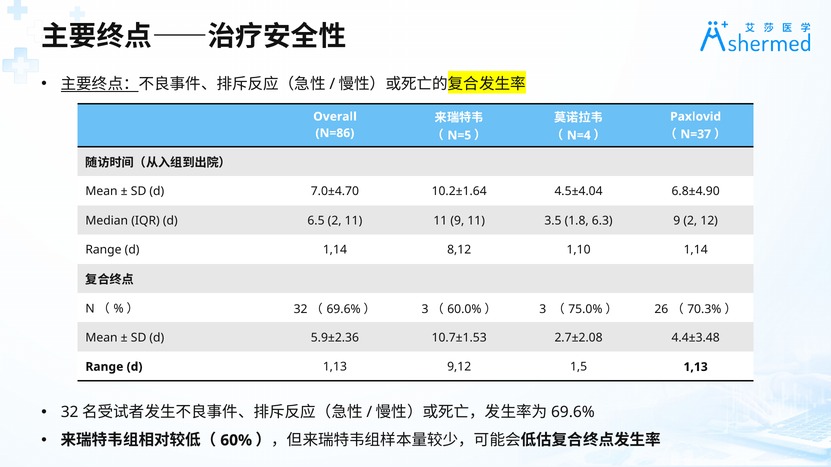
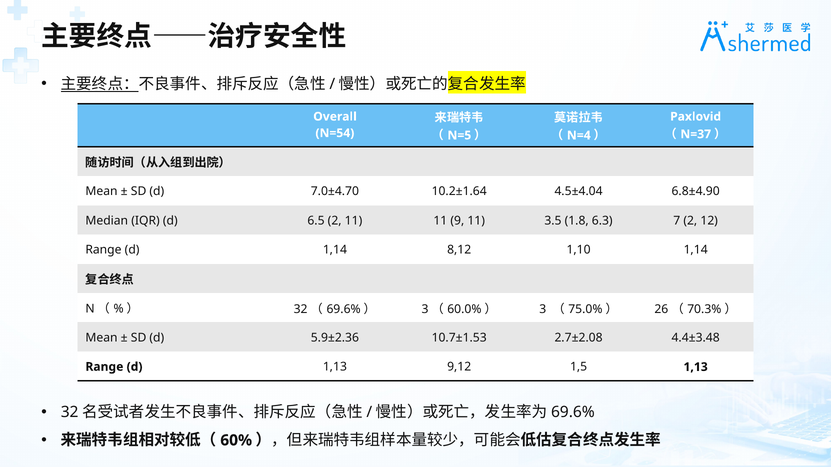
N=86: N=86 -> N=54 (335, 133)
6.3 9: 9 -> 7 (677, 221)
